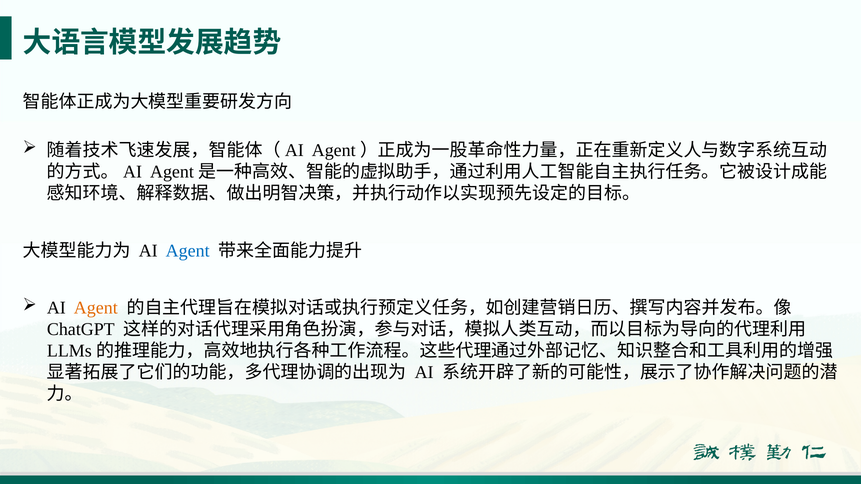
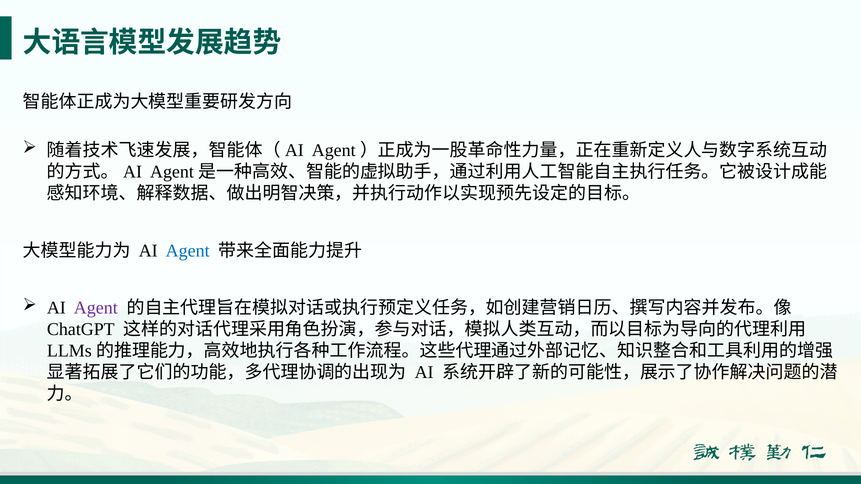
Agent colour: orange -> purple (96, 308)
